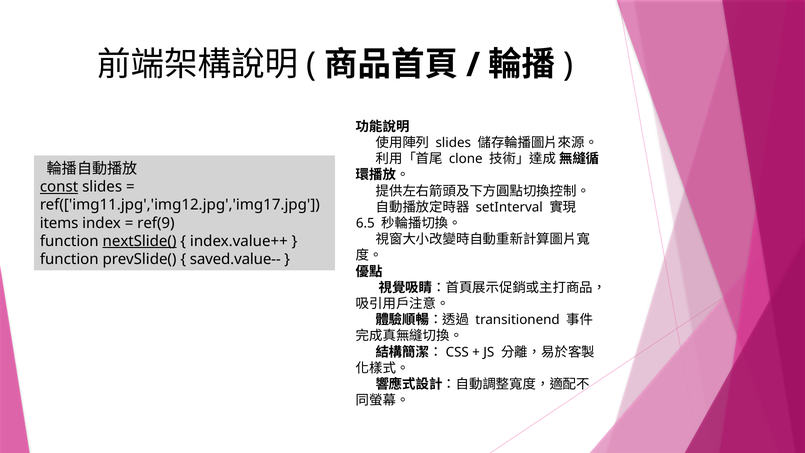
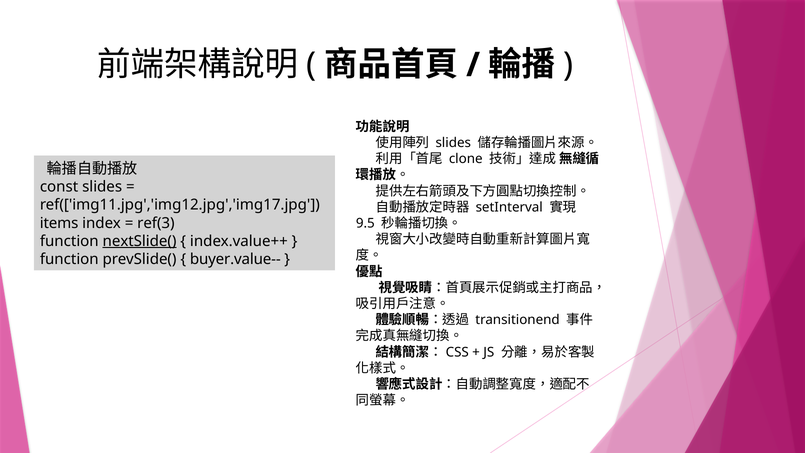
const underline: present -> none (59, 187)
ref(9: ref(9 -> ref(3 (156, 223)
6.5: 6.5 -> 9.5 (365, 223)
saved.value--: saved.value-- -> buyer.value-- (235, 259)
